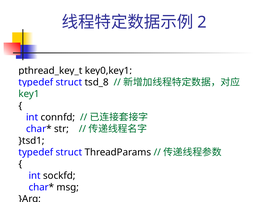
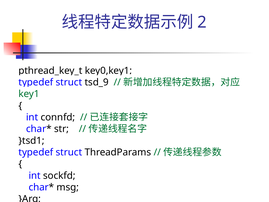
tsd_8: tsd_8 -> tsd_9 (97, 82)
